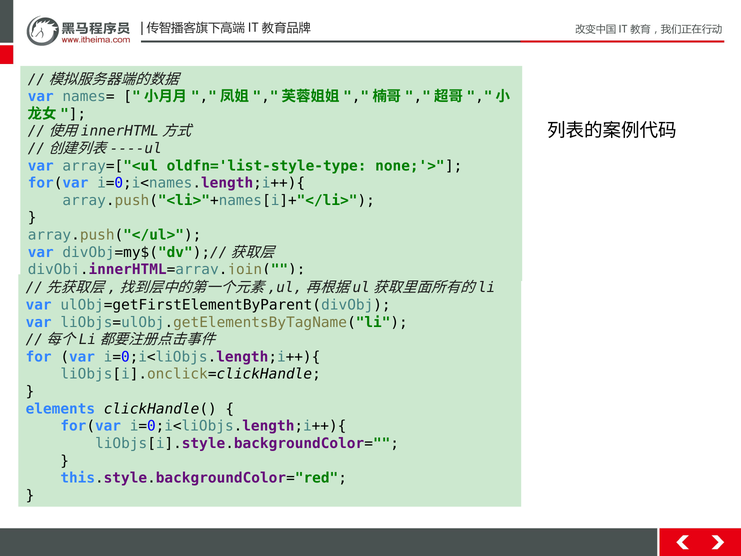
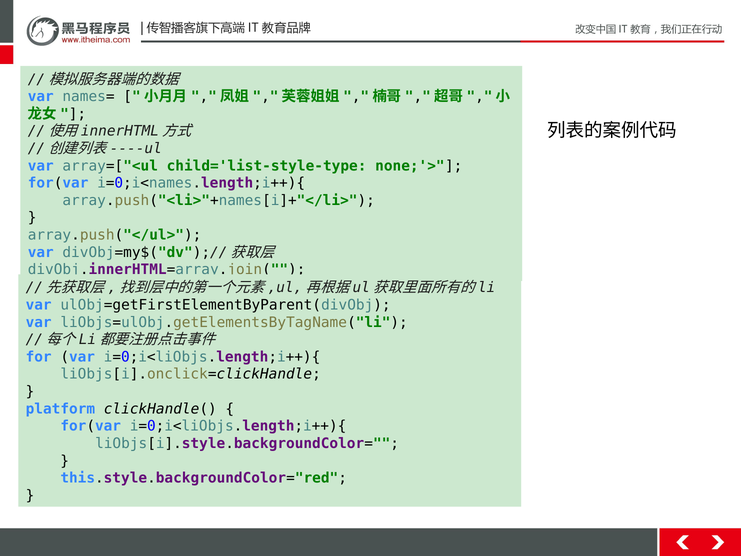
oldfn='list-style-type: oldfn='list-style-type -> child='list-style-type (267, 166)
elements: elements -> platform (60, 409)
